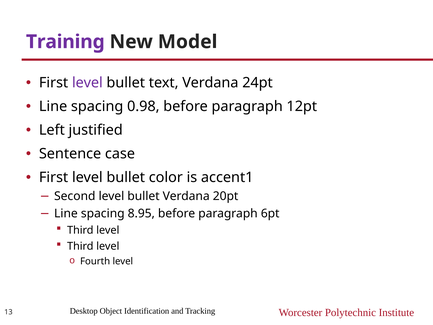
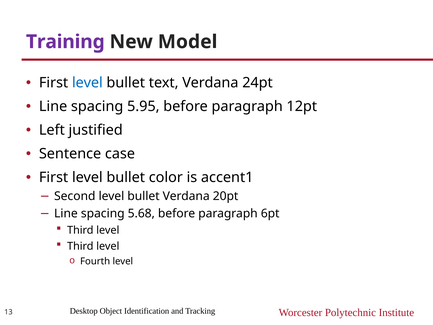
level colour: purple -> blue (87, 83)
0.98: 0.98 -> 5.95 (143, 106)
8.95: 8.95 -> 5.68 (141, 213)
